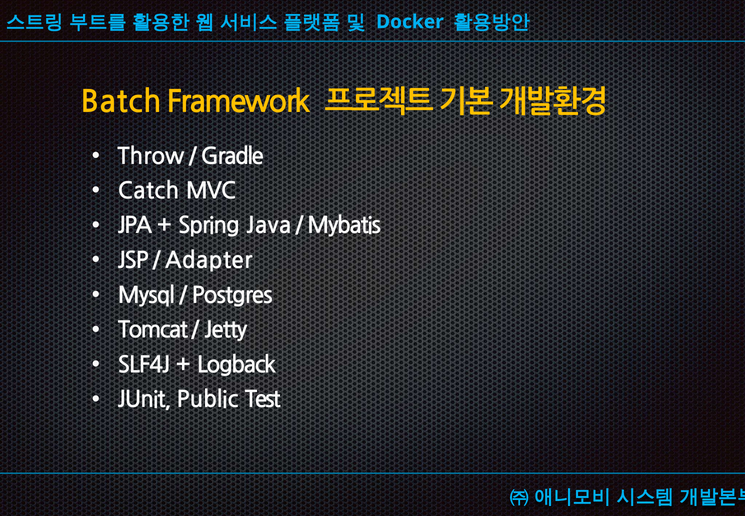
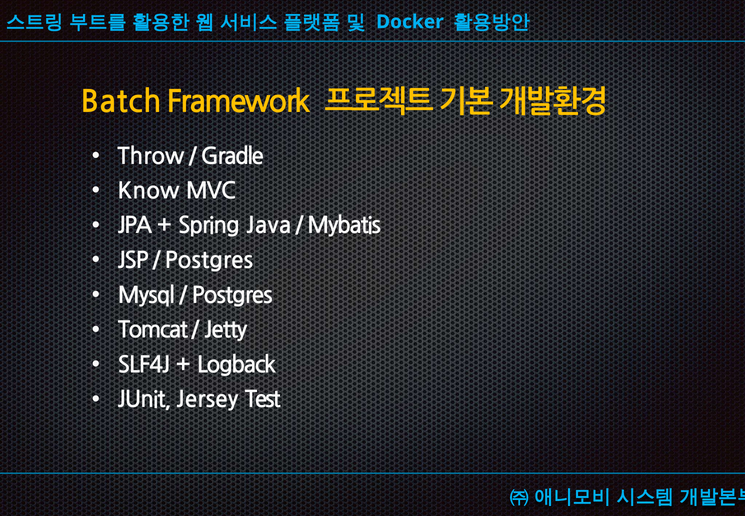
Catch: Catch -> Know (149, 191)
Adapter: Adapter -> Postgres (209, 261)
Public: Public -> Jersey (207, 400)
